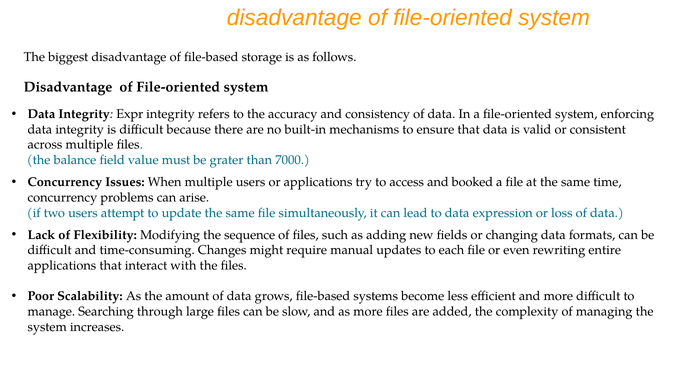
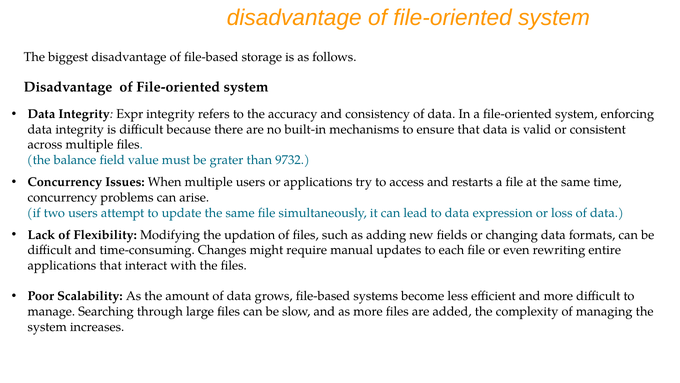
7000: 7000 -> 9732 (293, 160)
booked: booked -> restarts (472, 182)
sequence: sequence -> updation (250, 235)
